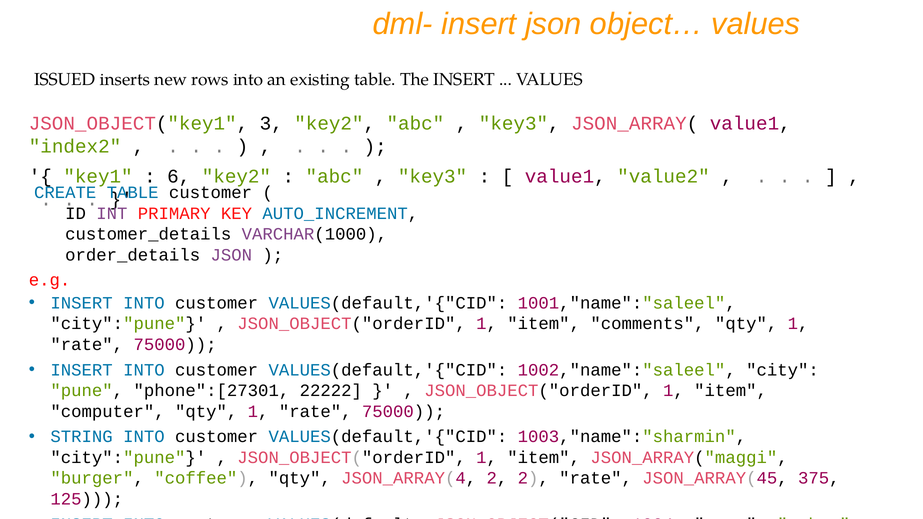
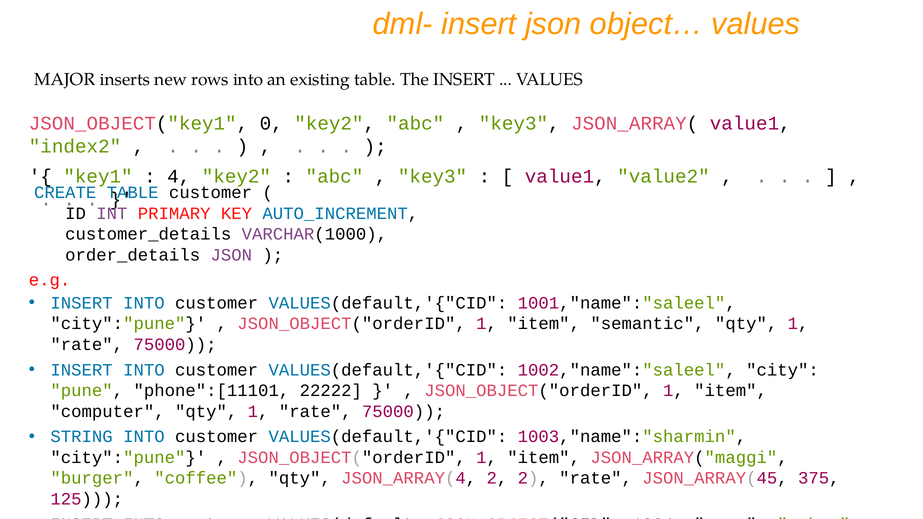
ISSUED: ISSUED -> MAJOR (65, 80)
3: 3 -> 0 (271, 123)
6: 6 -> 4 (179, 176)
comments: comments -> semantic (648, 324)
phone":[27301: phone":[27301 -> phone":[11101 (211, 391)
